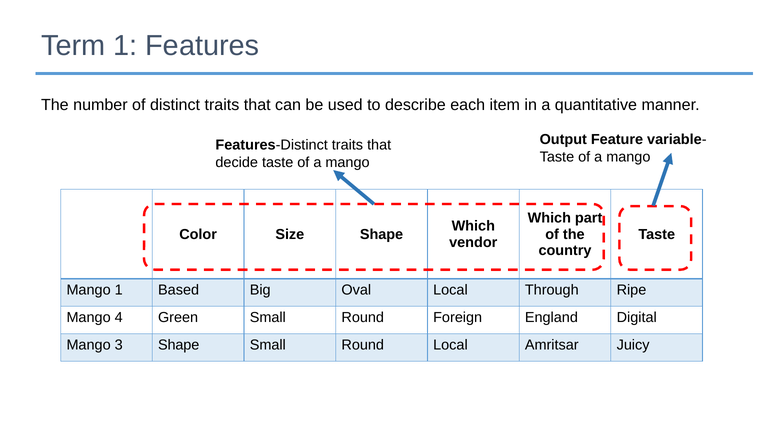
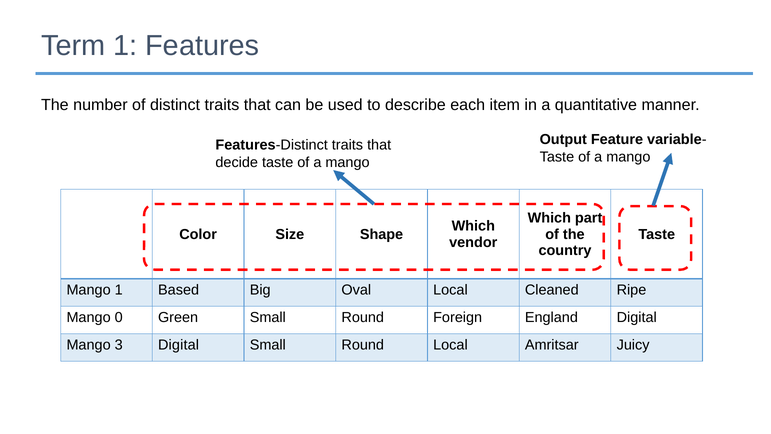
Through: Through -> Cleaned (552, 290)
4: 4 -> 0 (119, 317)
3 Shape: Shape -> Digital (179, 345)
